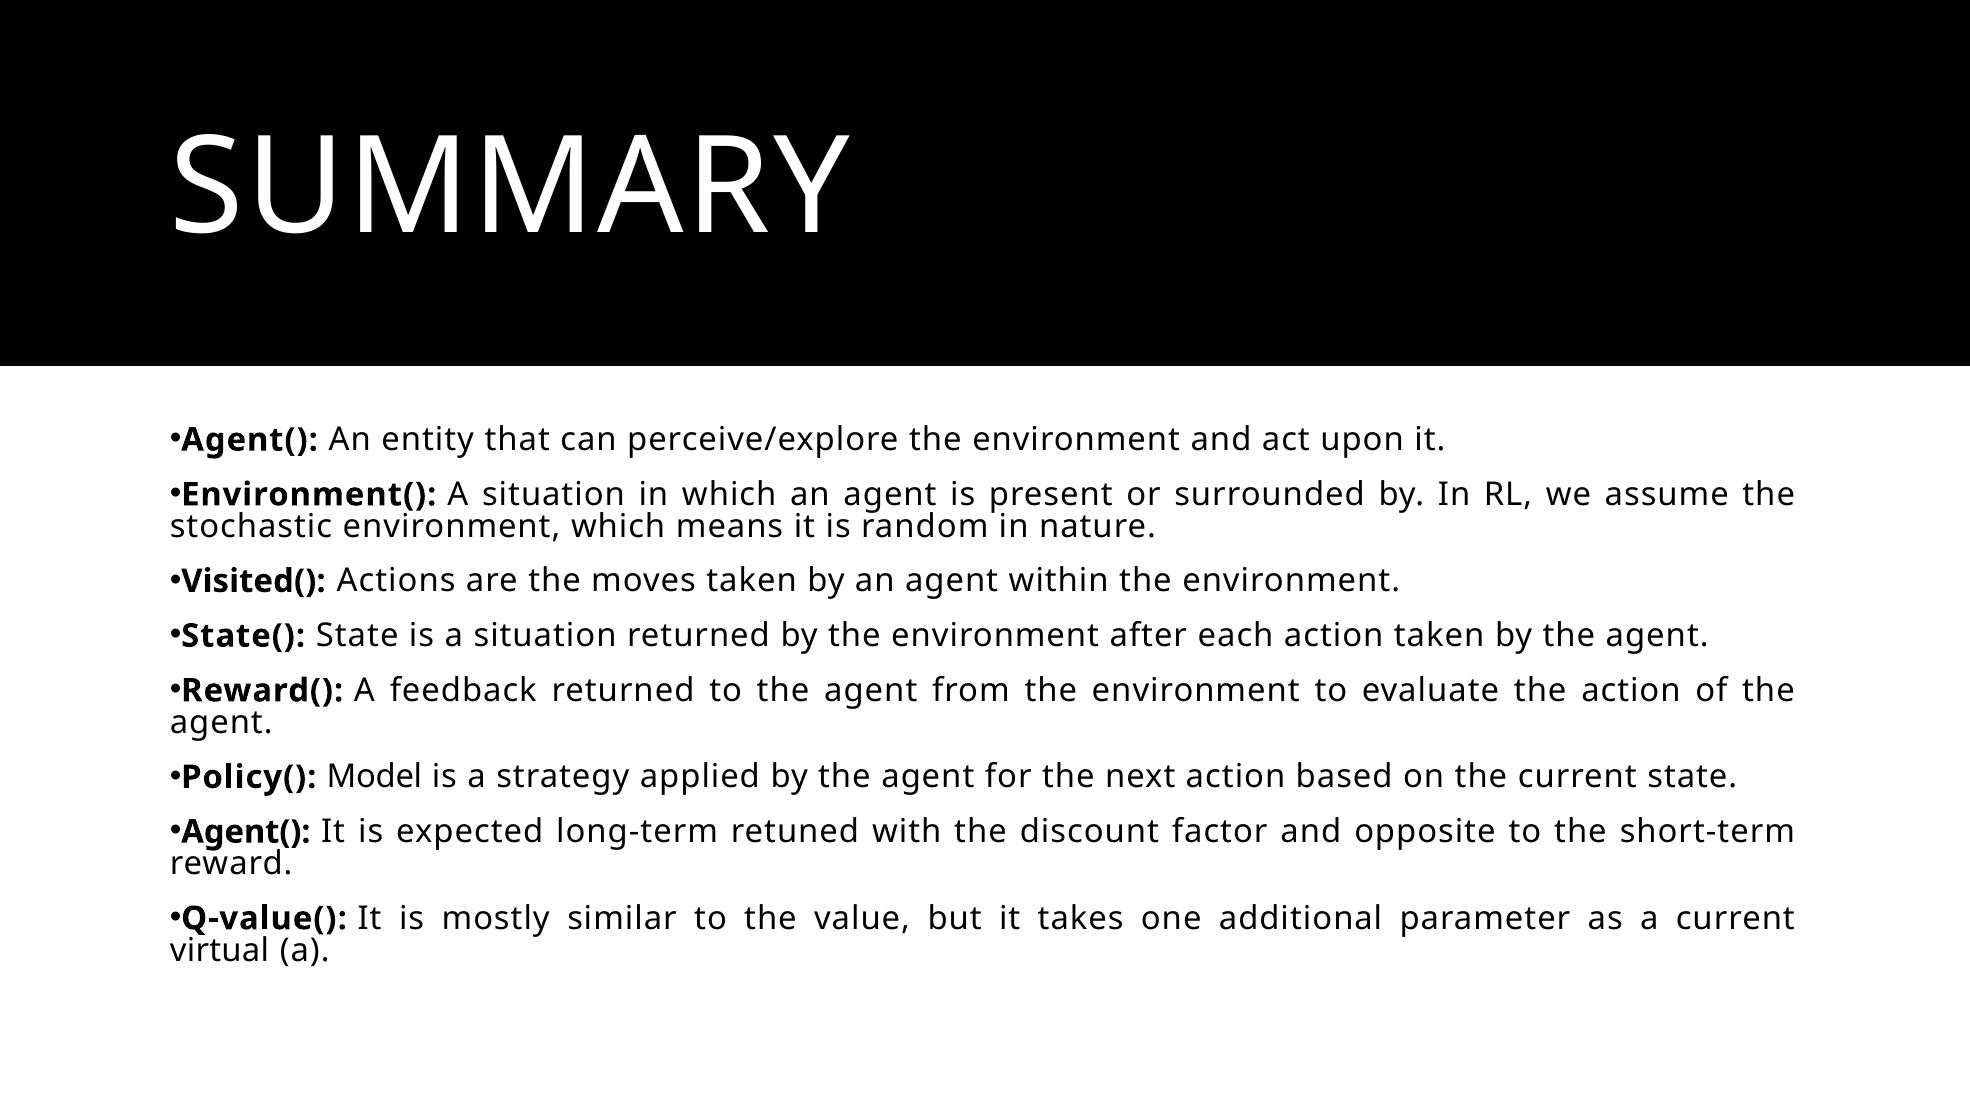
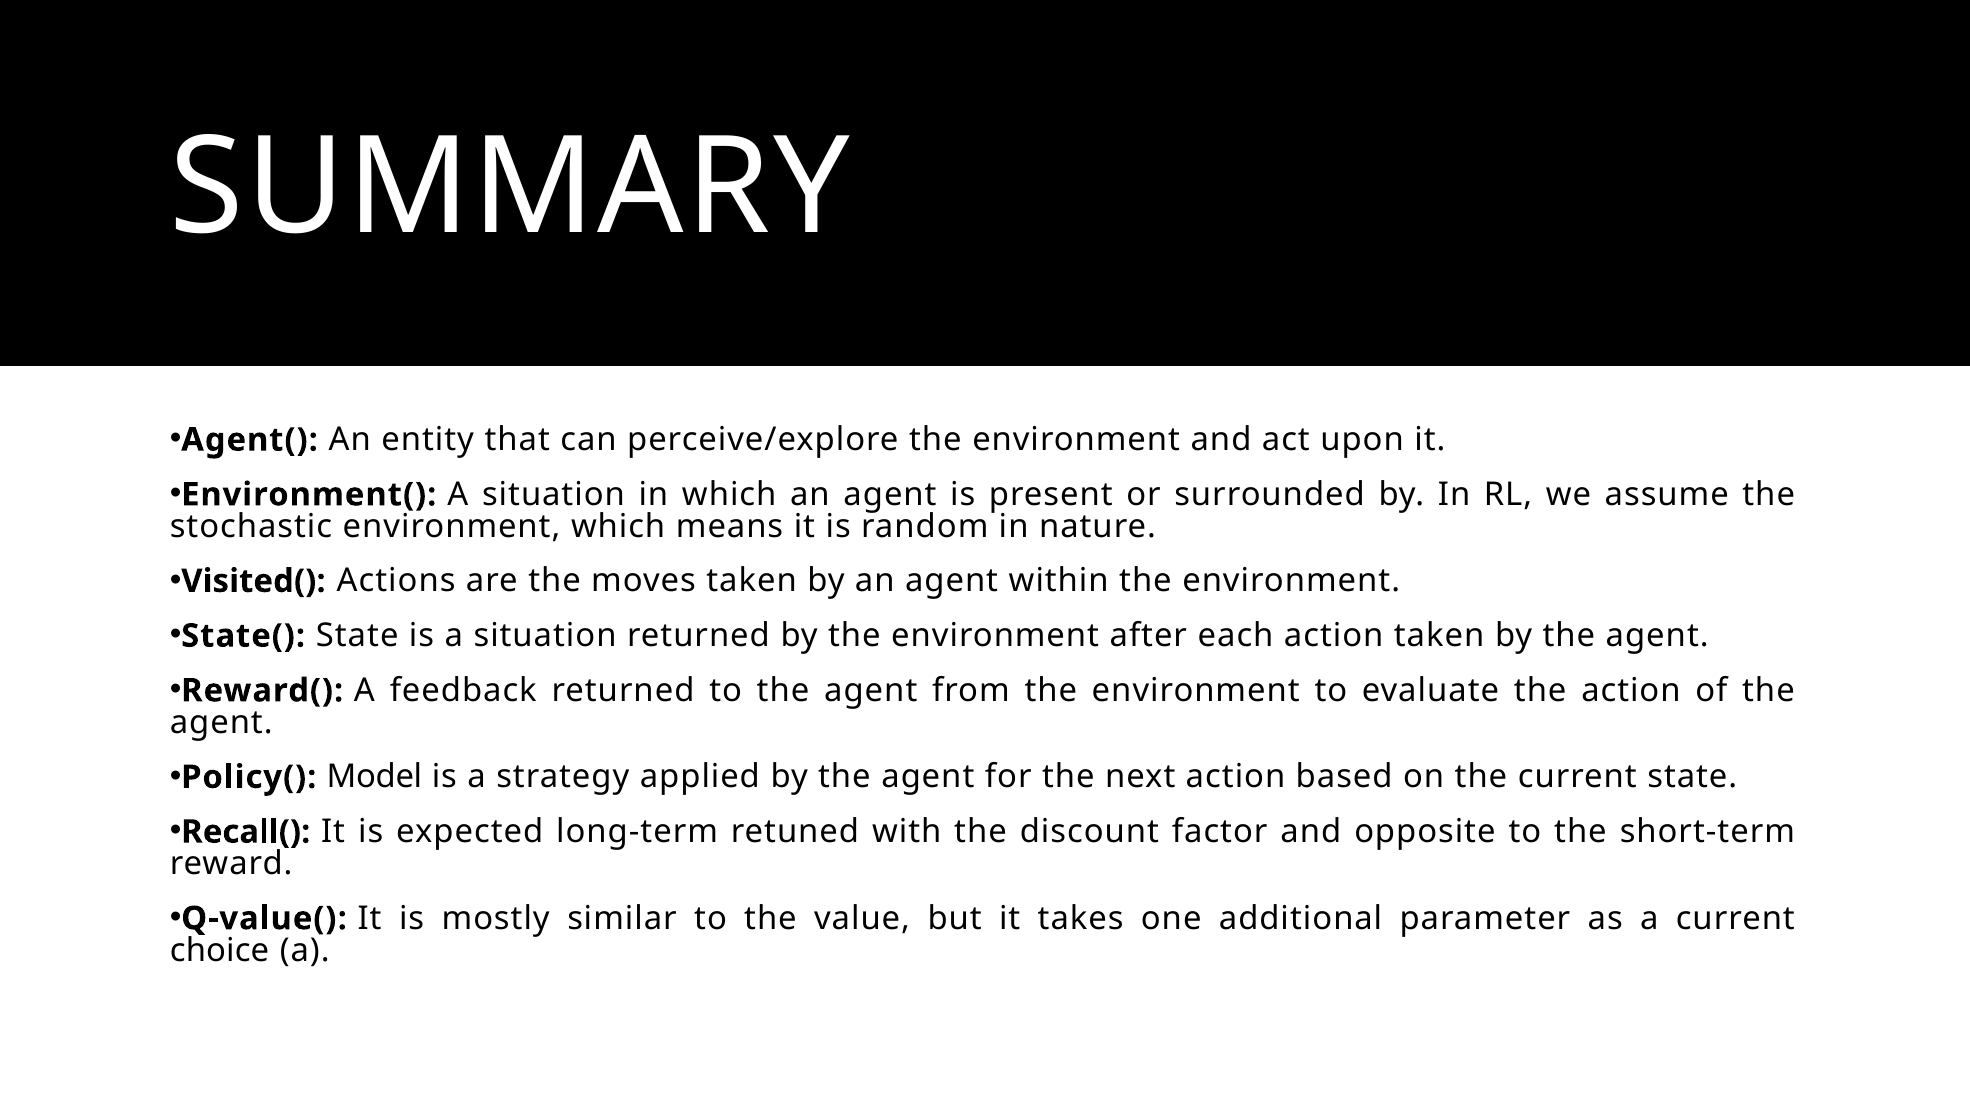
Agent(: Agent( -> Recall( (246, 832)
virtual: virtual -> choice (220, 950)
